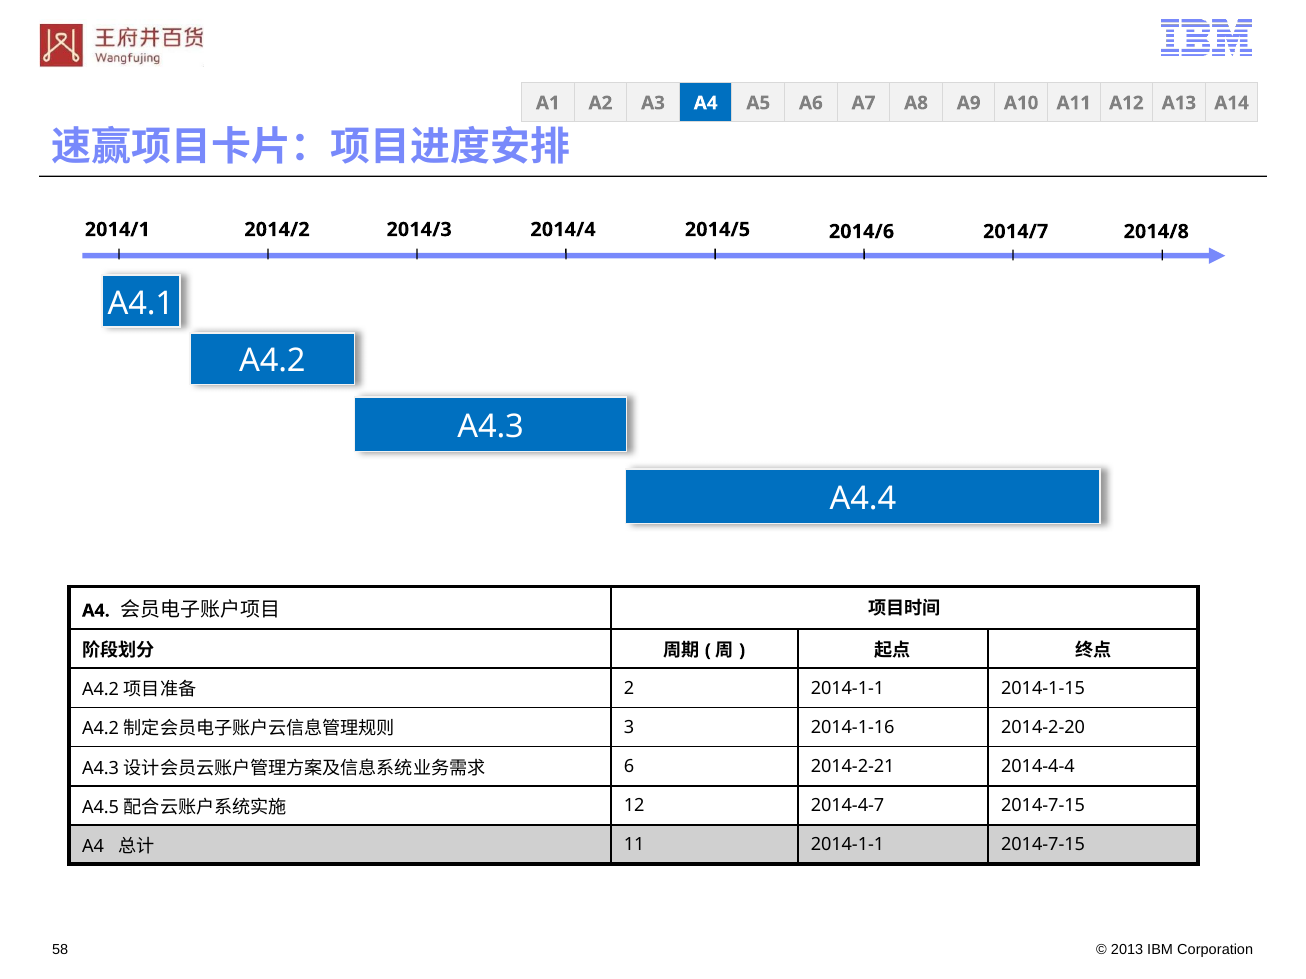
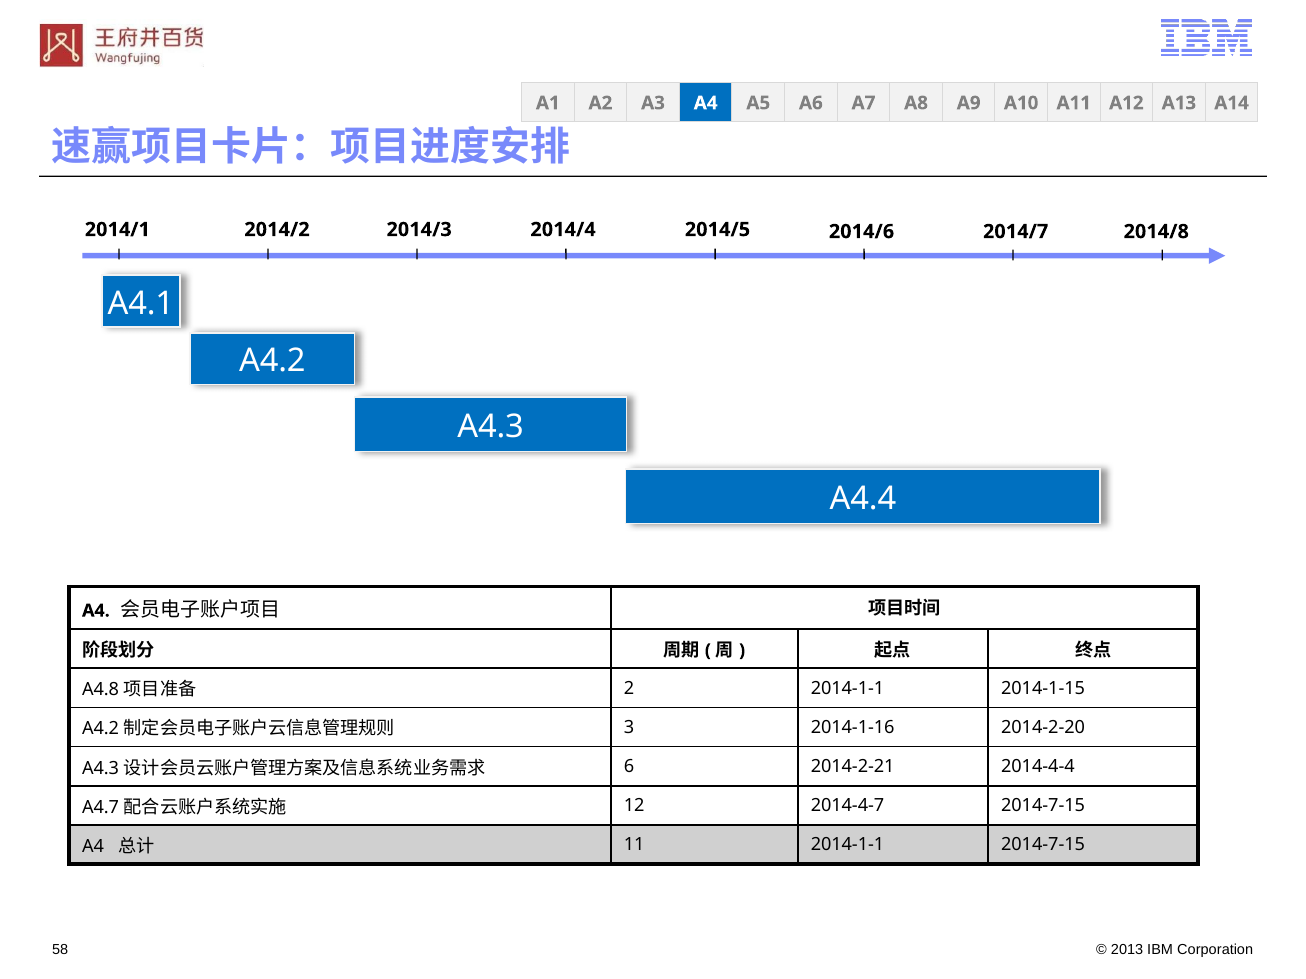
A4.2: A4.2 -> A4.8 (101, 690)
A4.5: A4.5 -> A4.7 (101, 808)
